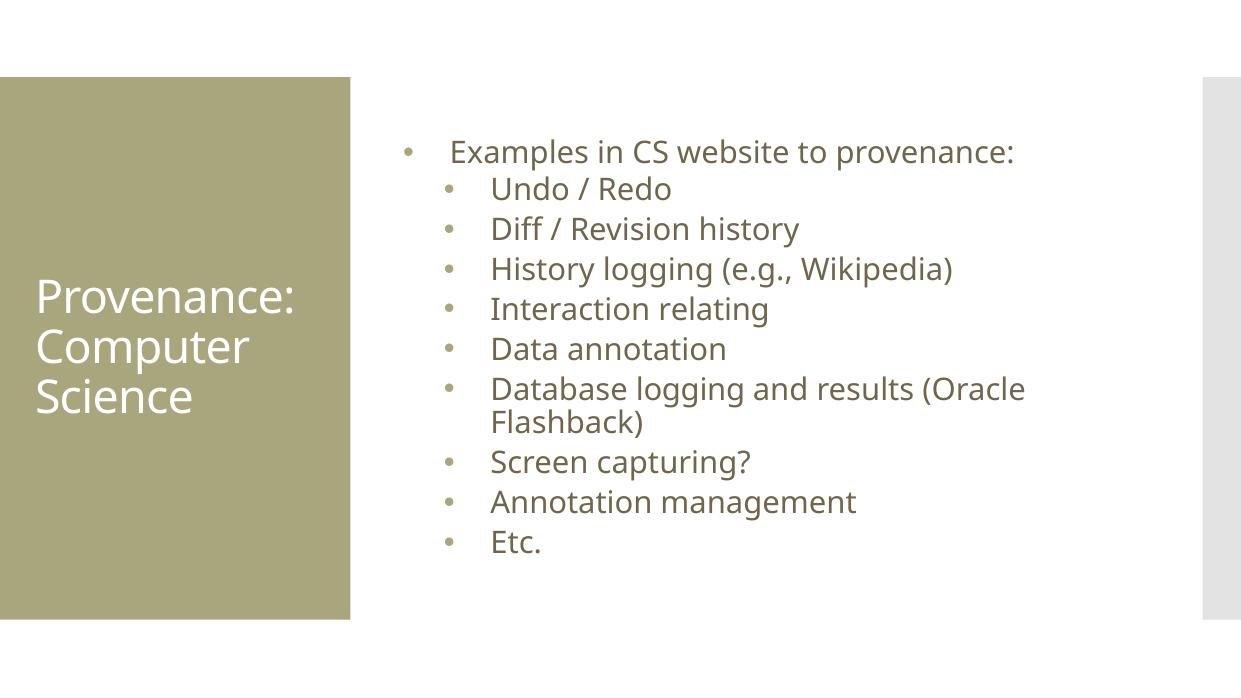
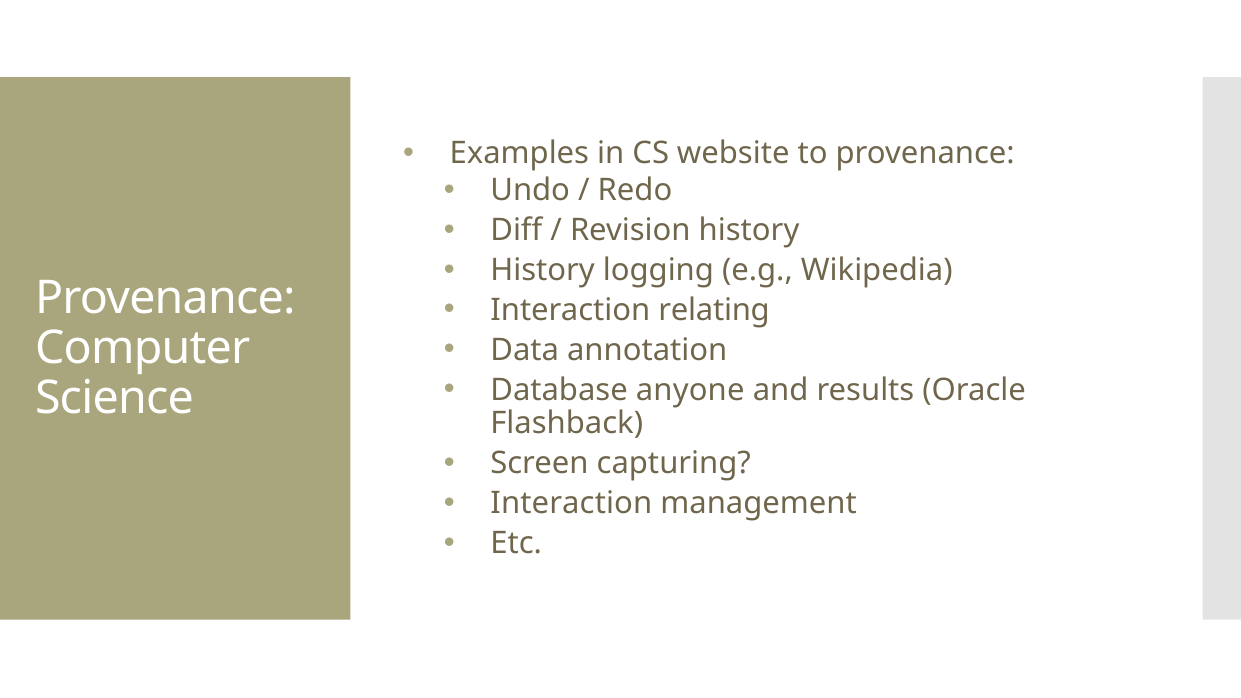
Database logging: logging -> anyone (690, 390)
Annotation: Annotation -> Interaction (571, 503)
